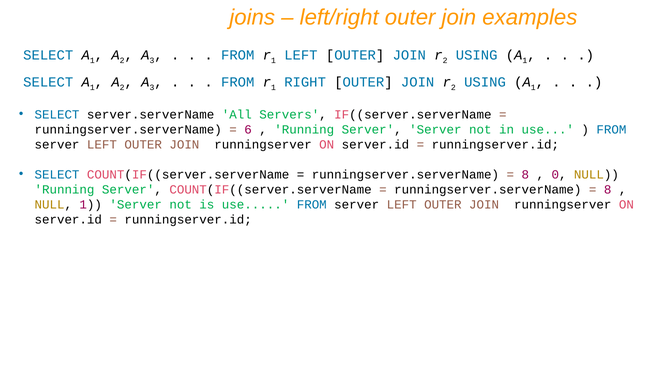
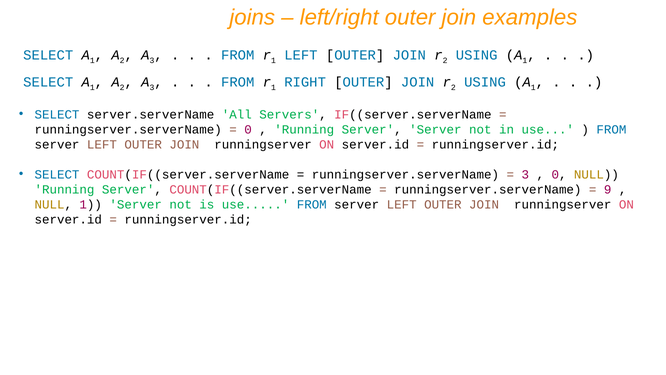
6: 6 -> 0 (248, 129)
8: 8 -> 3 (525, 174)
8: 8 -> 9 (608, 189)
